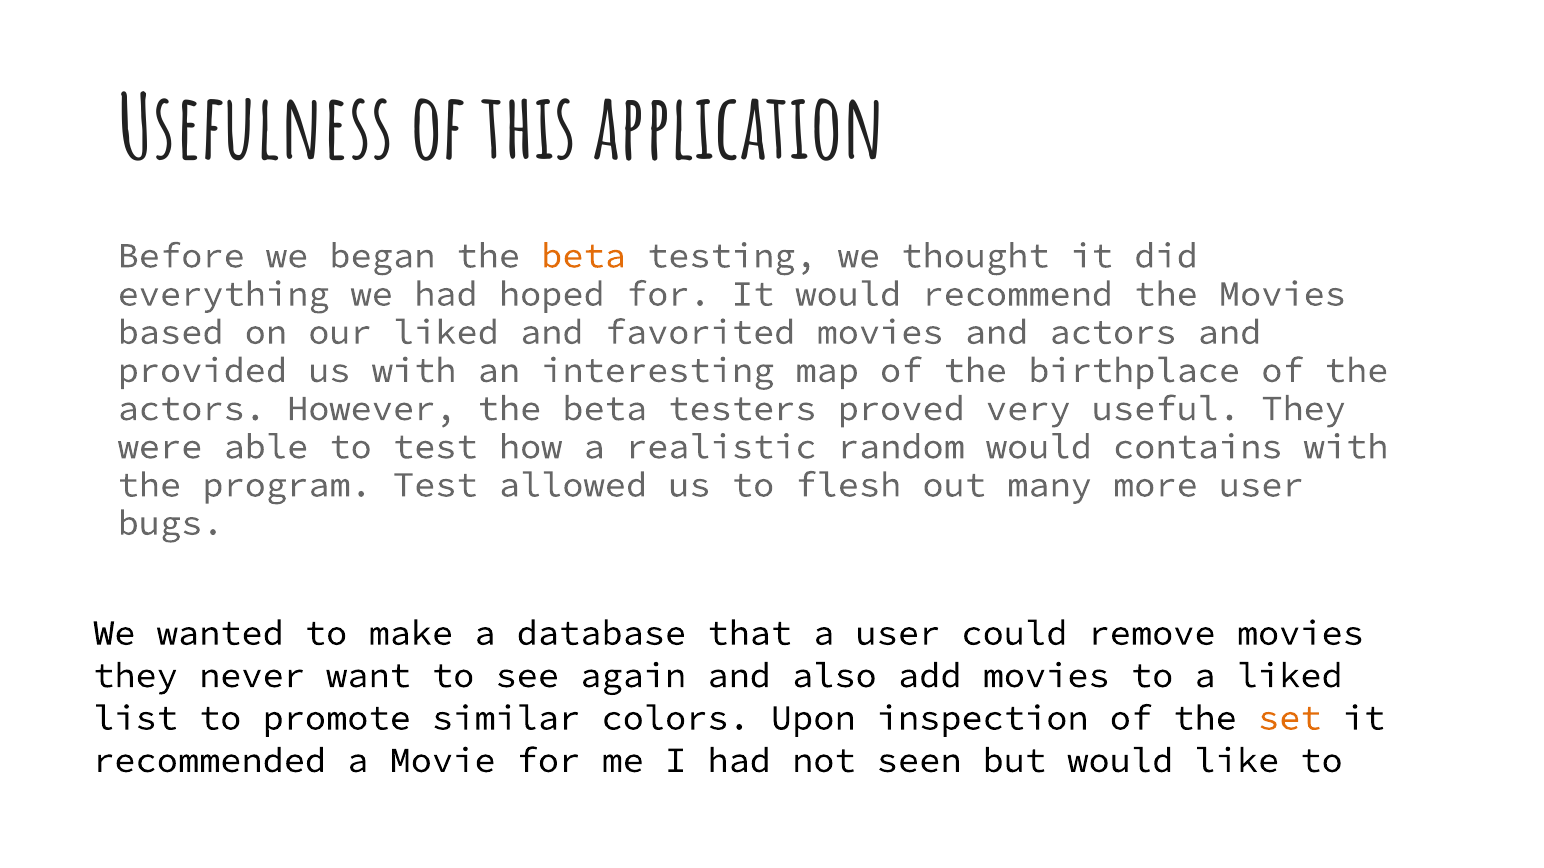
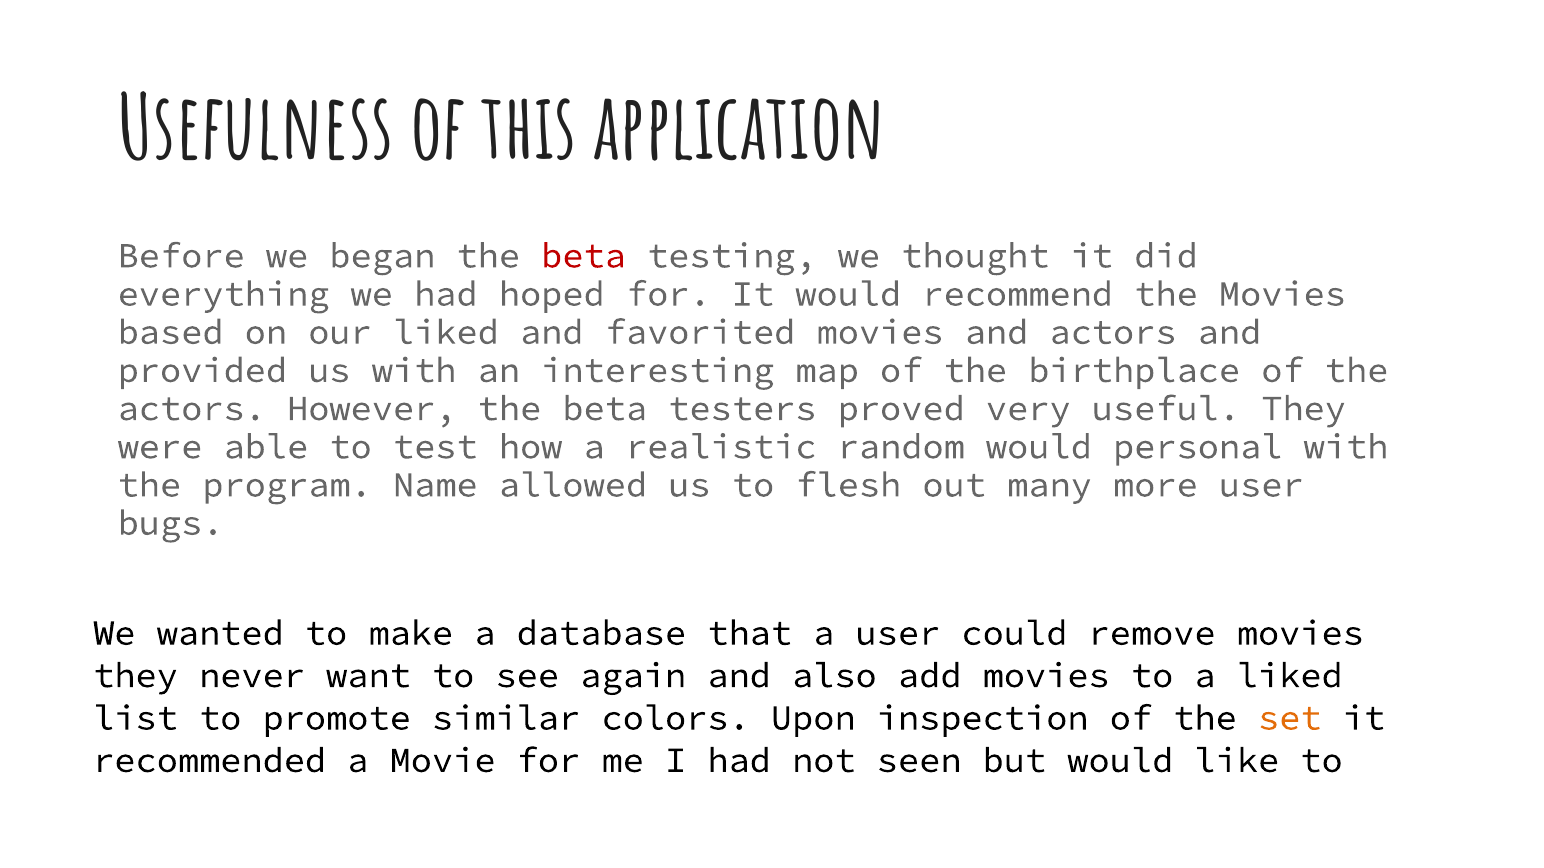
beta colour: orange -> red (584, 256)
contains: contains -> personal (1198, 447)
program Test: Test -> Name (435, 485)
